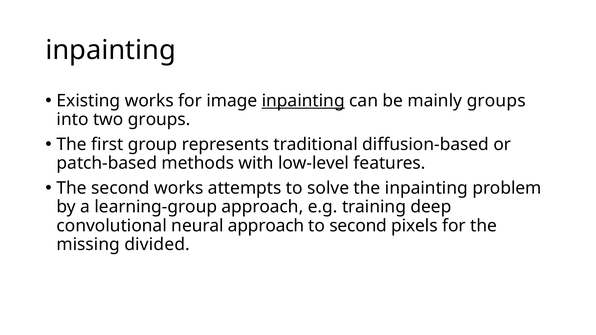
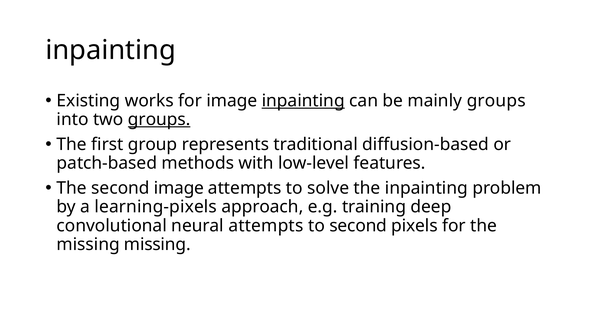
groups underline: none -> present (159, 120)
second works: works -> image (179, 188)
learning-group: learning-group -> learning-pixels (156, 207)
neural approach: approach -> attempts (266, 226)
missing divided: divided -> missing (157, 245)
